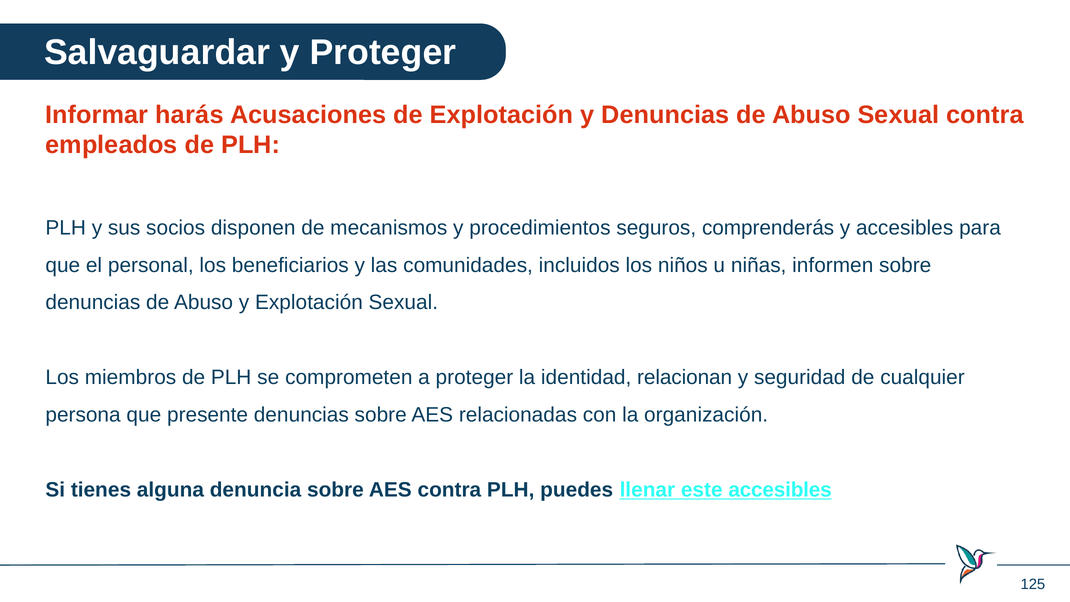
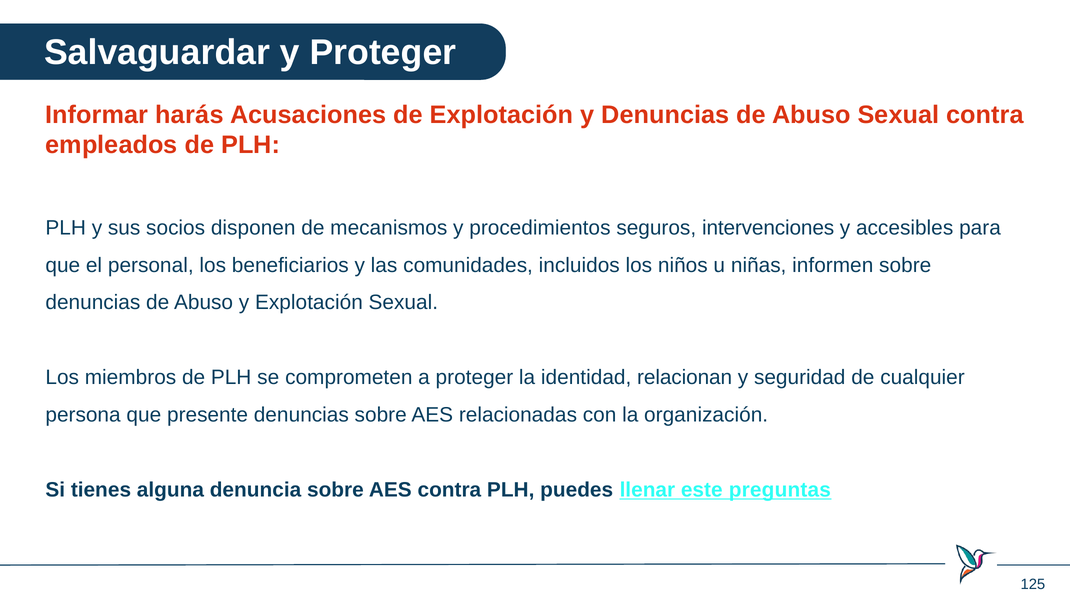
comprenderás: comprenderás -> intervenciones (768, 228)
este accesibles: accesibles -> preguntas (780, 490)
